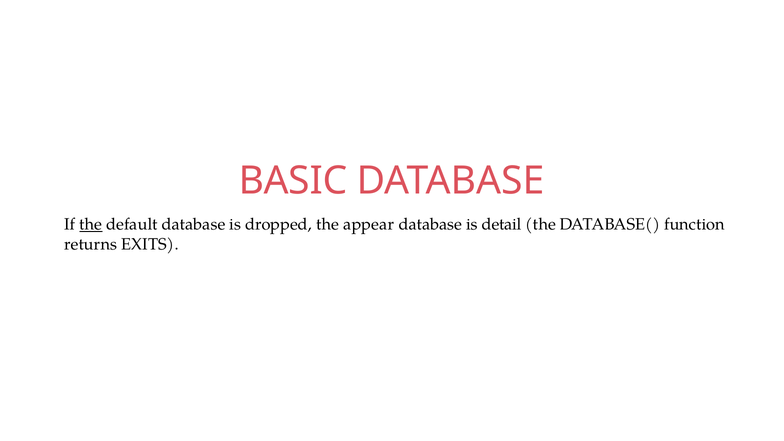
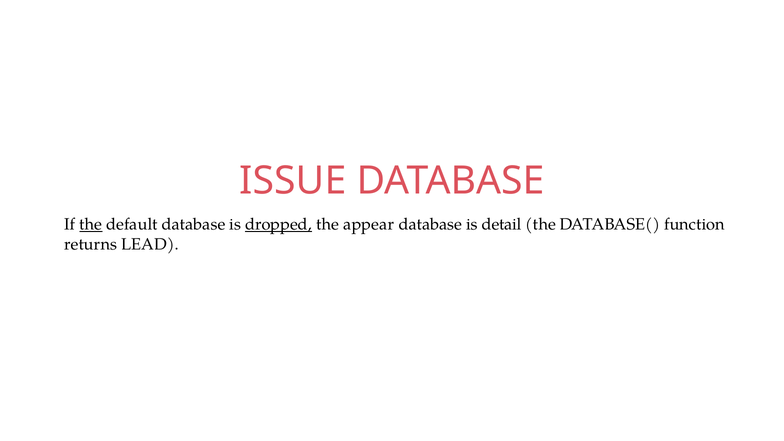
BASIC: BASIC -> ISSUE (293, 181)
dropped underline: none -> present (279, 225)
EXITS: EXITS -> LEAD (150, 244)
